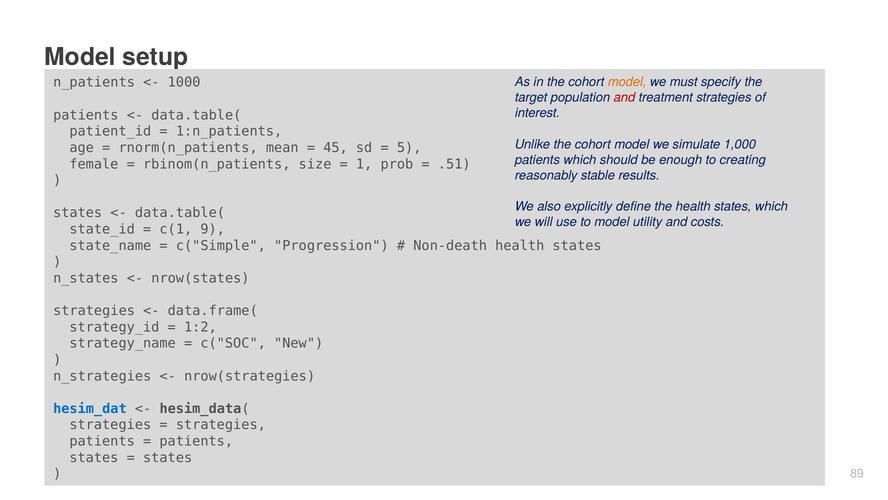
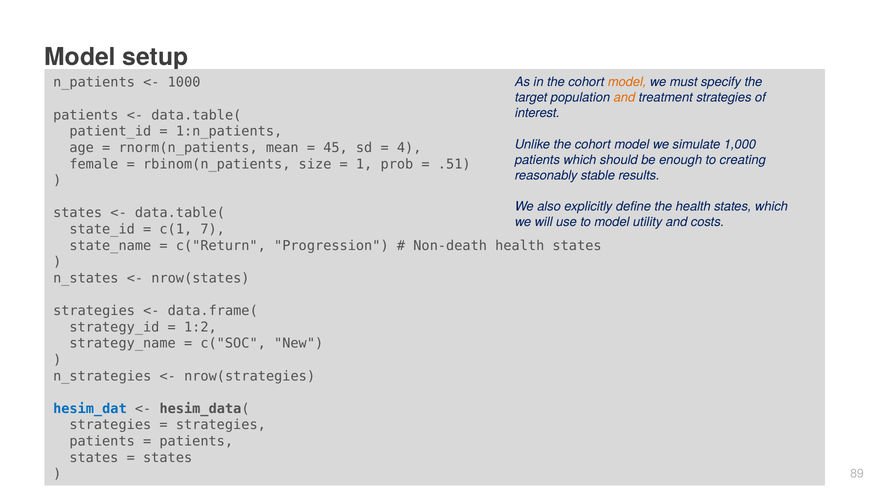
and colour: red -> orange (624, 98)
5: 5 -> 4 (409, 148)
9: 9 -> 7 (213, 229)
c("Simple: c("Simple -> c("Return (221, 245)
